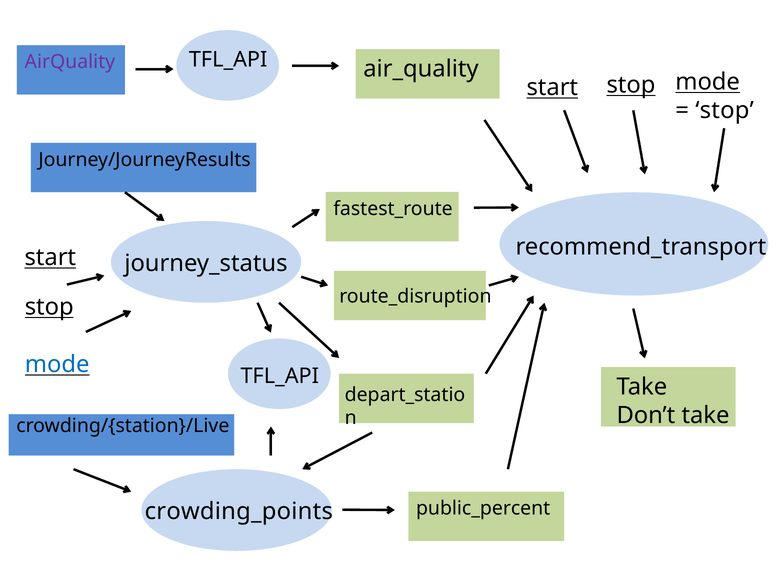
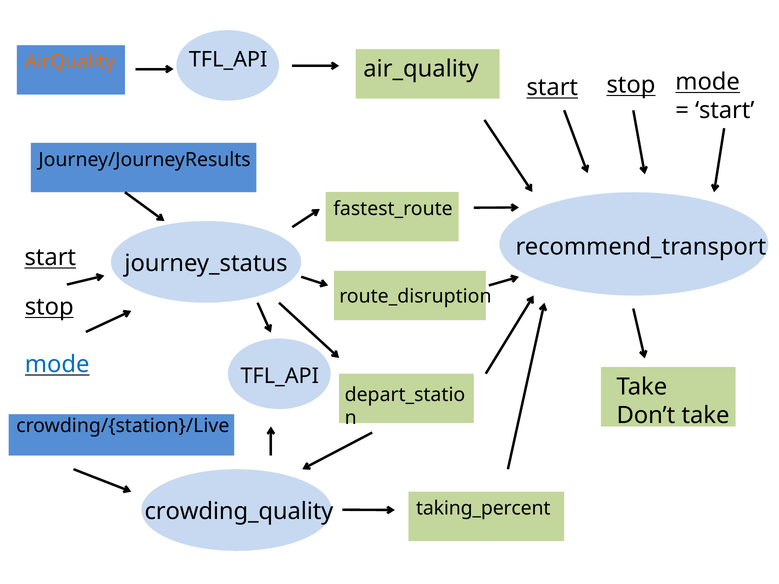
AirQuality colour: purple -> orange (70, 62)
stop: stop -> start (725, 110)
public_percent: public_percent -> taking_percent (483, 509)
crowding_points: crowding_points -> crowding_quality (239, 512)
